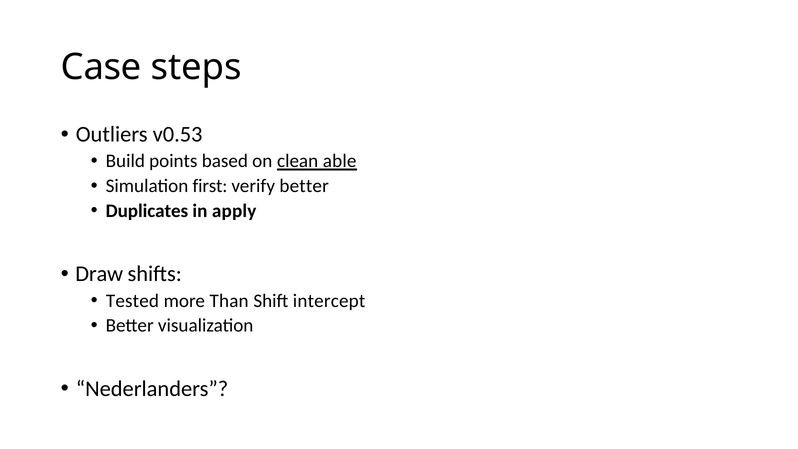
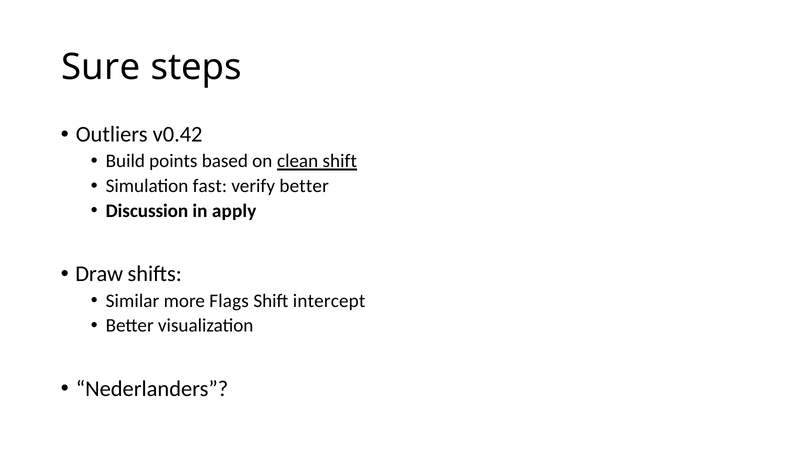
Case: Case -> Sure (101, 67)
v0.53: v0.53 -> v0.42 (178, 134)
clean able: able -> shift (340, 161)
first: first -> fast (210, 186)
Duplicates: Duplicates -> Discussion (147, 211)
Tested: Tested -> Similar (132, 301)
Than: Than -> Flags (229, 301)
